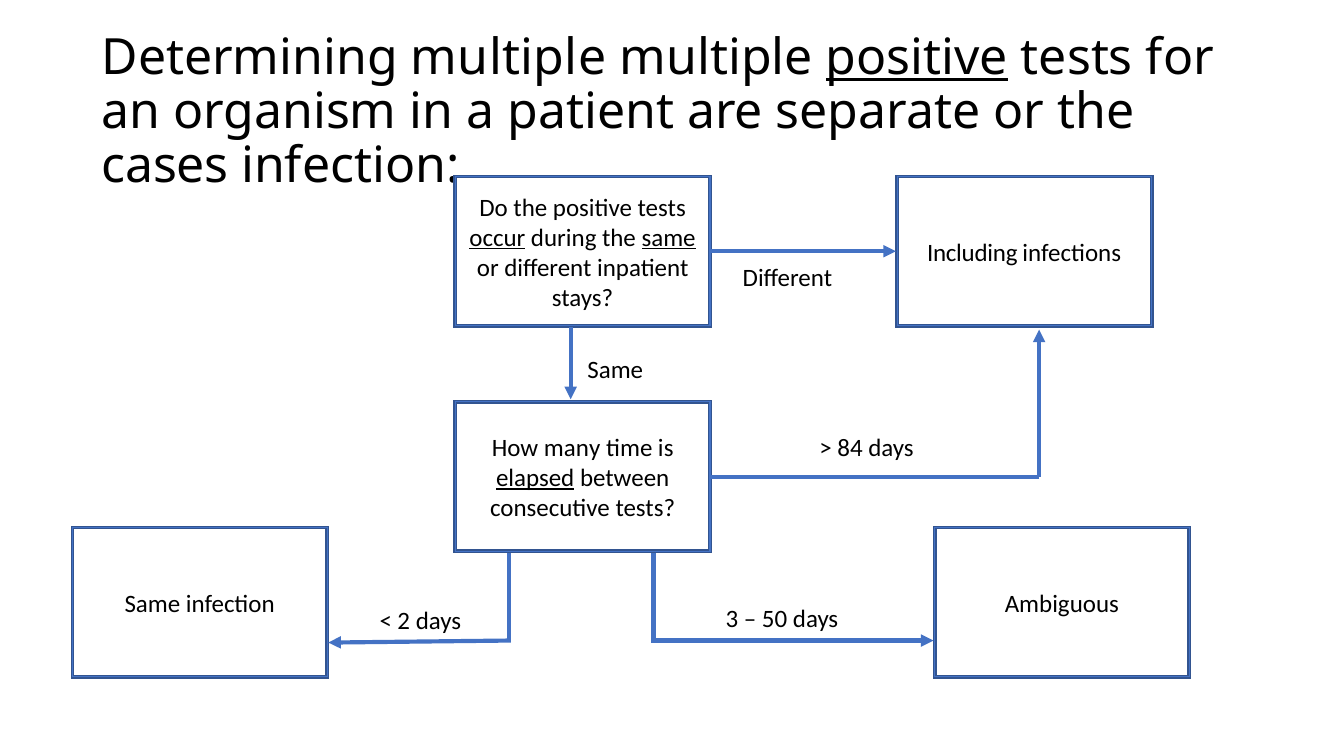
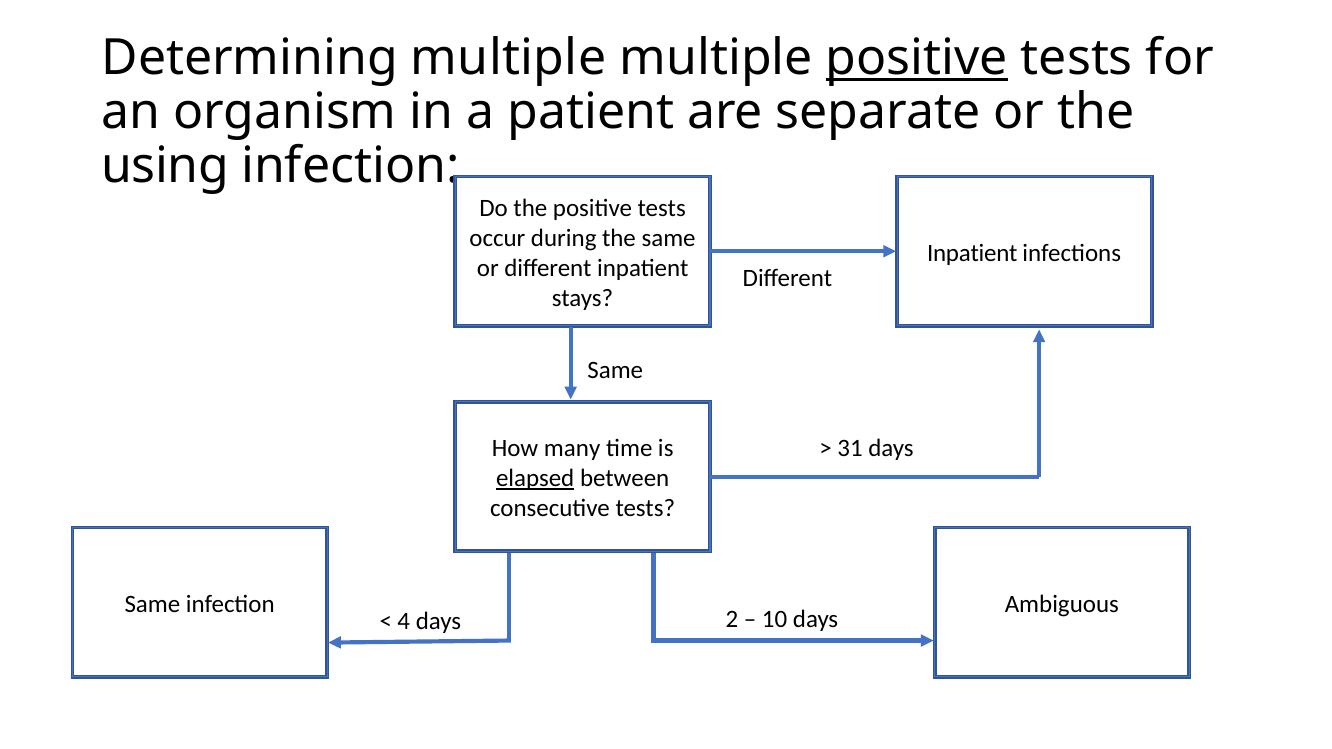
cases: cases -> using (165, 166)
occur underline: present -> none (497, 238)
same underline: present -> none (669, 238)
Including: Including -> Inpatient (972, 253)
84: 84 -> 31 (850, 448)
2: 2 -> 4 (404, 622)
3: 3 -> 2 (732, 619)
50: 50 -> 10 (775, 619)
